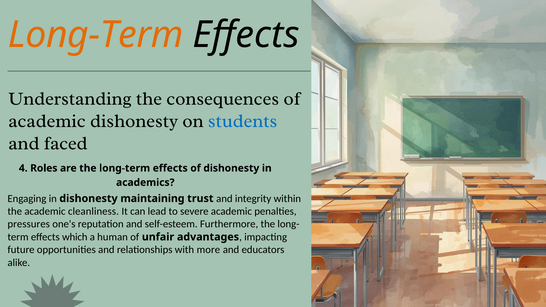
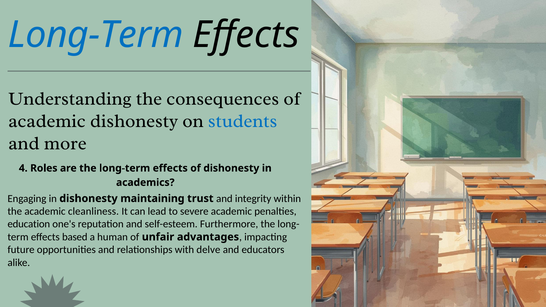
Long-Term colour: orange -> blue (96, 35)
faced: faced -> more (65, 144)
pressures: pressures -> education (29, 224)
which: which -> based (75, 237)
more: more -> delve (208, 250)
